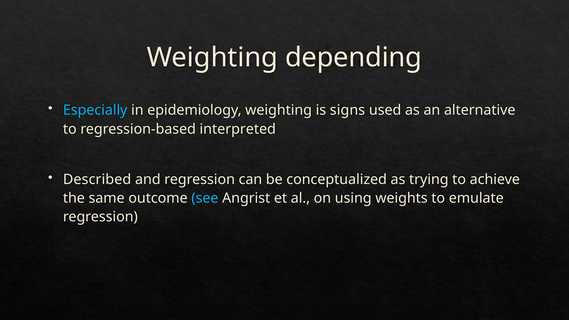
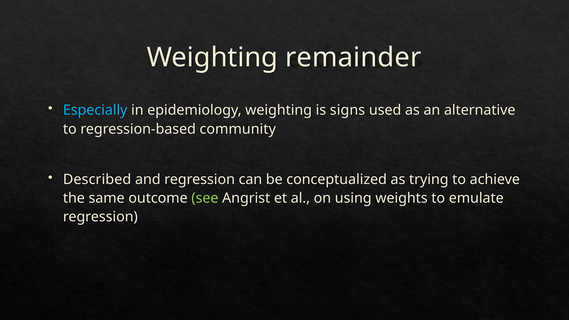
depending: depending -> remainder (353, 58)
interpreted: interpreted -> community (238, 129)
see colour: light blue -> light green (205, 198)
